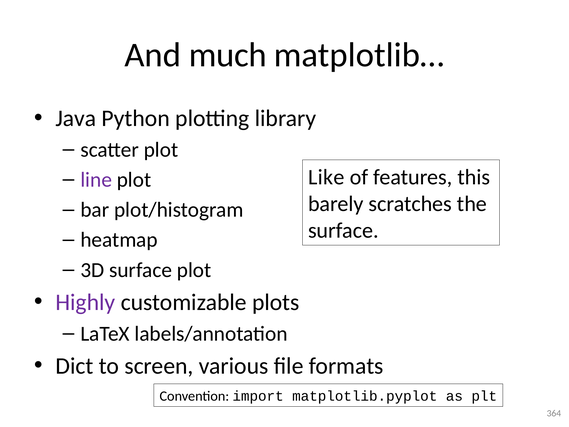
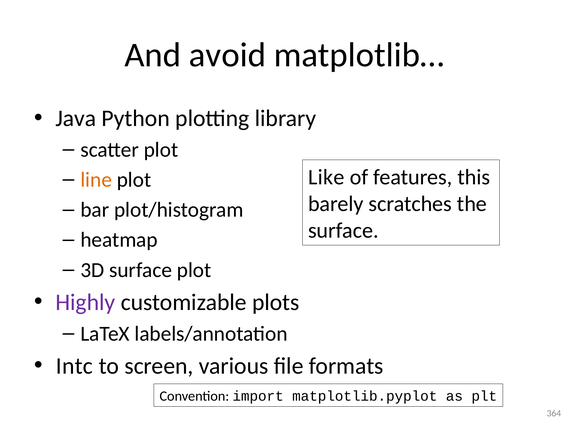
much: much -> avoid (227, 55)
line colour: purple -> orange (96, 180)
Dict: Dict -> Intc (74, 366)
